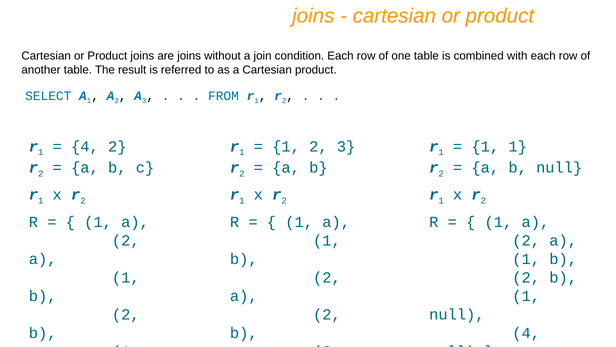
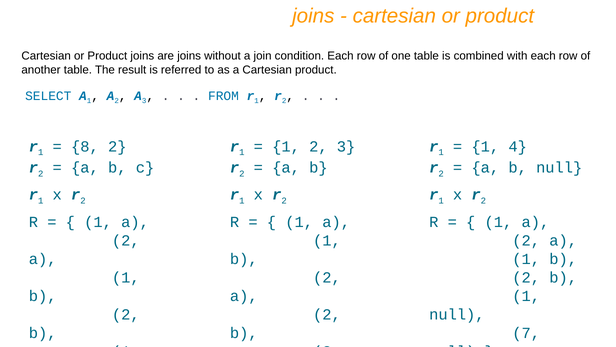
4: 4 -> 8 (85, 146)
1 1: 1 -> 4 (518, 146)
4: 4 -> 7 (526, 333)
